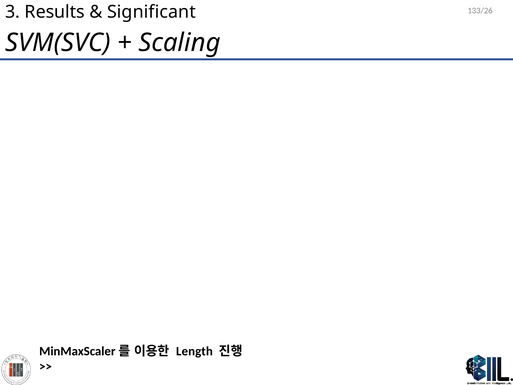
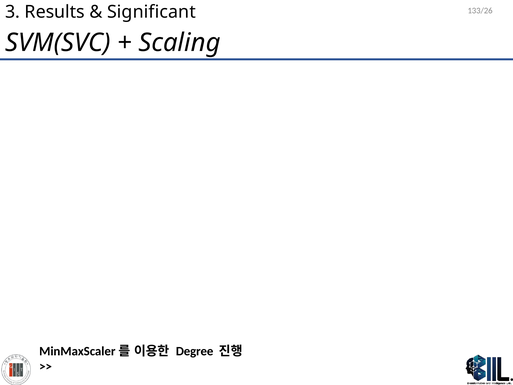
Length: Length -> Degree (195, 351)
